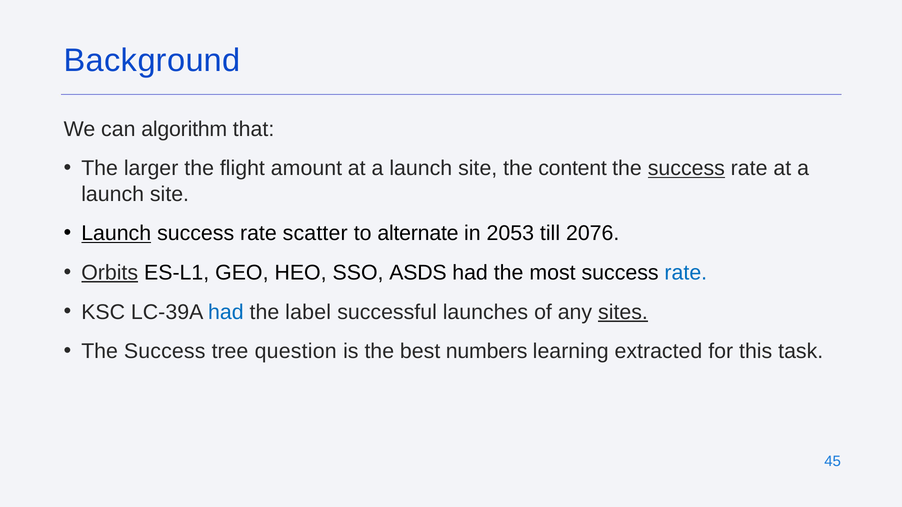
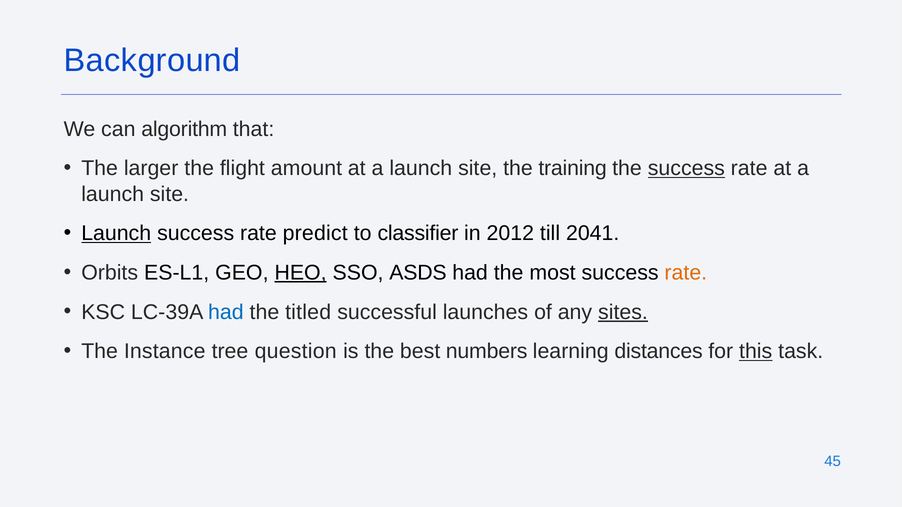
content: content -> training (573, 169)
scatter: scatter -> predict (315, 234)
alternate: alternate -> classifier (418, 234)
2053: 2053 -> 2012 (510, 234)
2076: 2076 -> 2041 (593, 234)
Orbits underline: present -> none (110, 273)
HEO underline: none -> present (301, 273)
rate colour: blue -> orange (686, 273)
label: label -> titled (308, 312)
Success: Success -> Instance (165, 352)
extracted: extracted -> distances (659, 352)
this underline: none -> present (756, 352)
